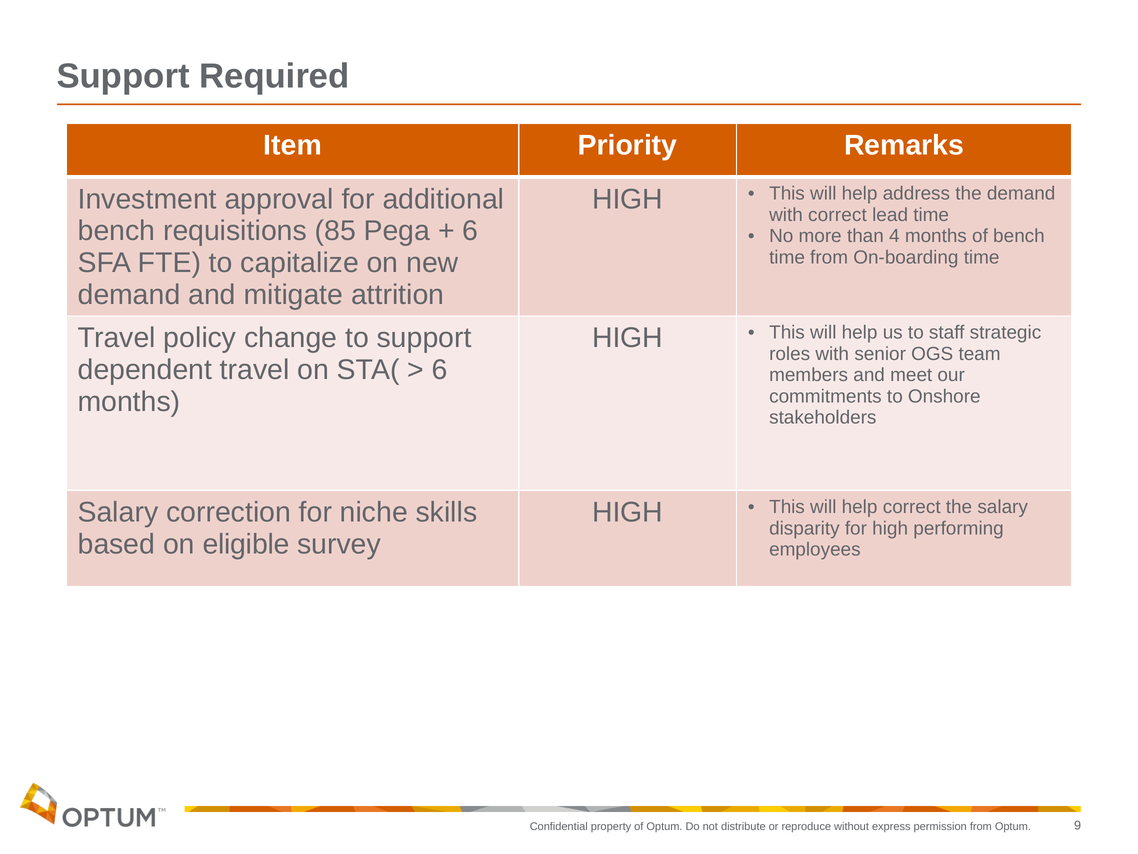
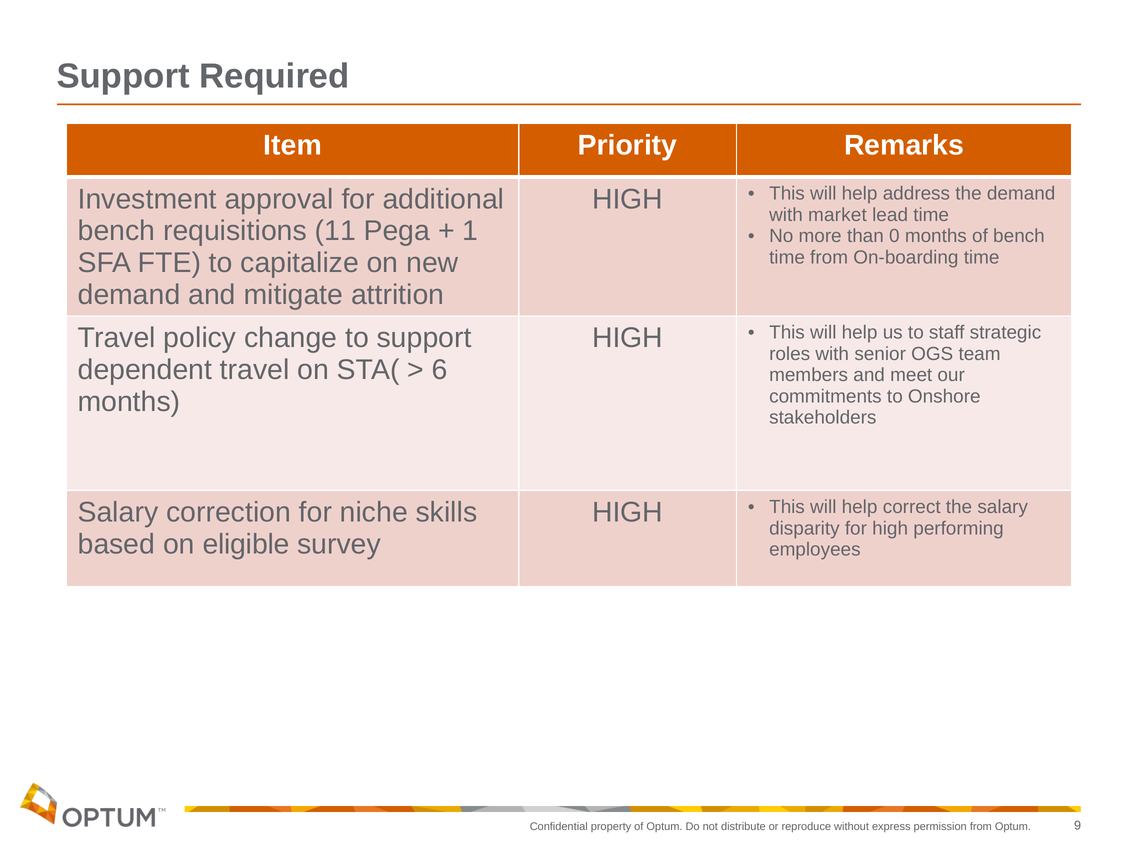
with correct: correct -> market (837, 215)
85: 85 -> 11 (335, 231)
6: 6 -> 1 (470, 231)
4: 4 -> 0 (894, 236)
